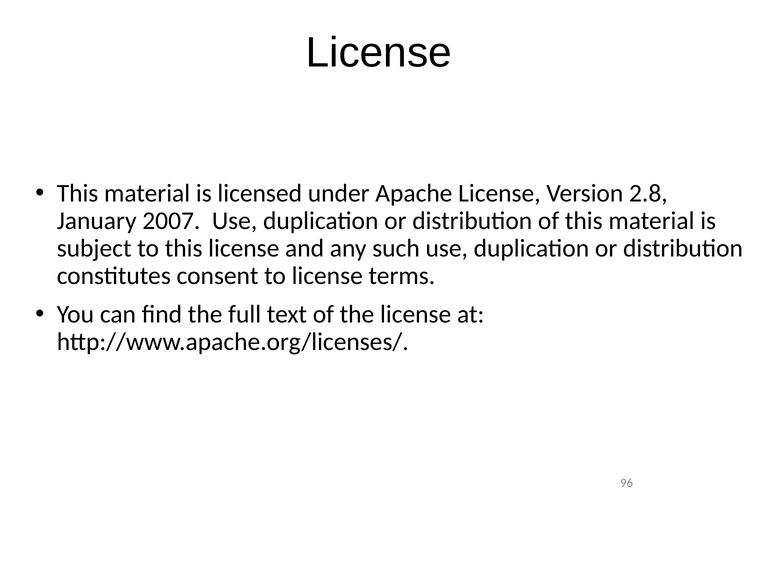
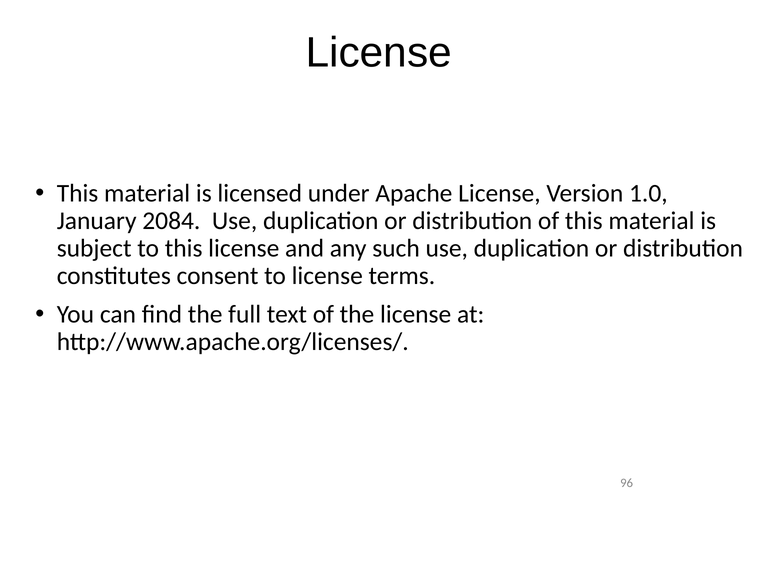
2.8: 2.8 -> 1.0 (648, 193)
2007: 2007 -> 2084 (171, 221)
